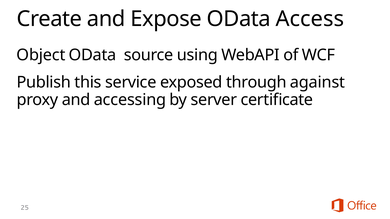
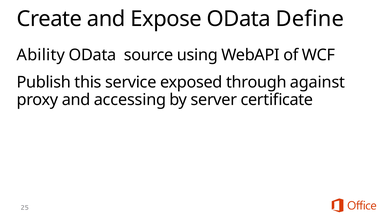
Access: Access -> Define (310, 19)
Object: Object -> Ability (41, 55)
